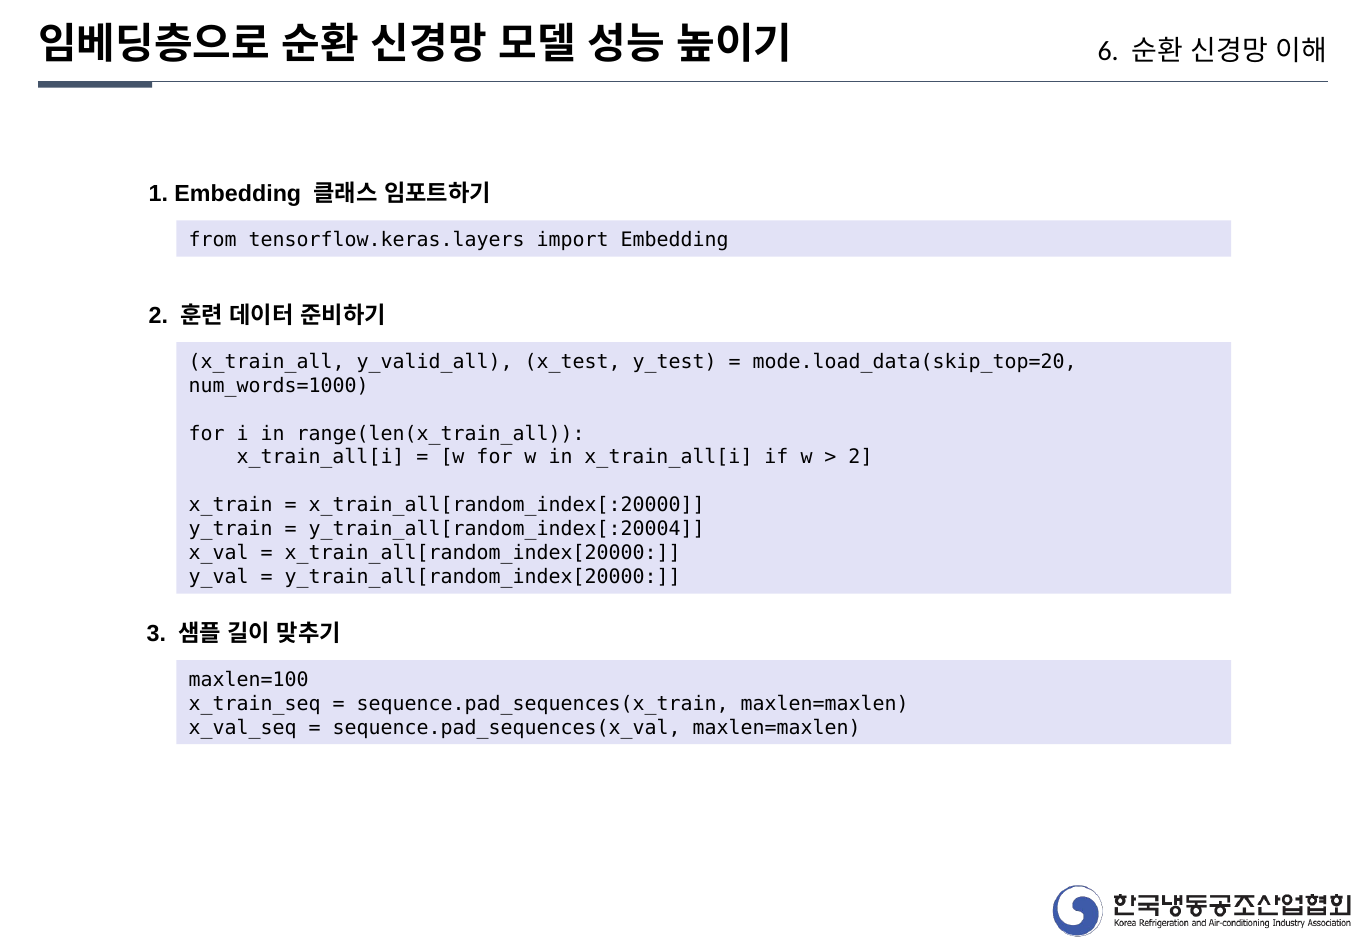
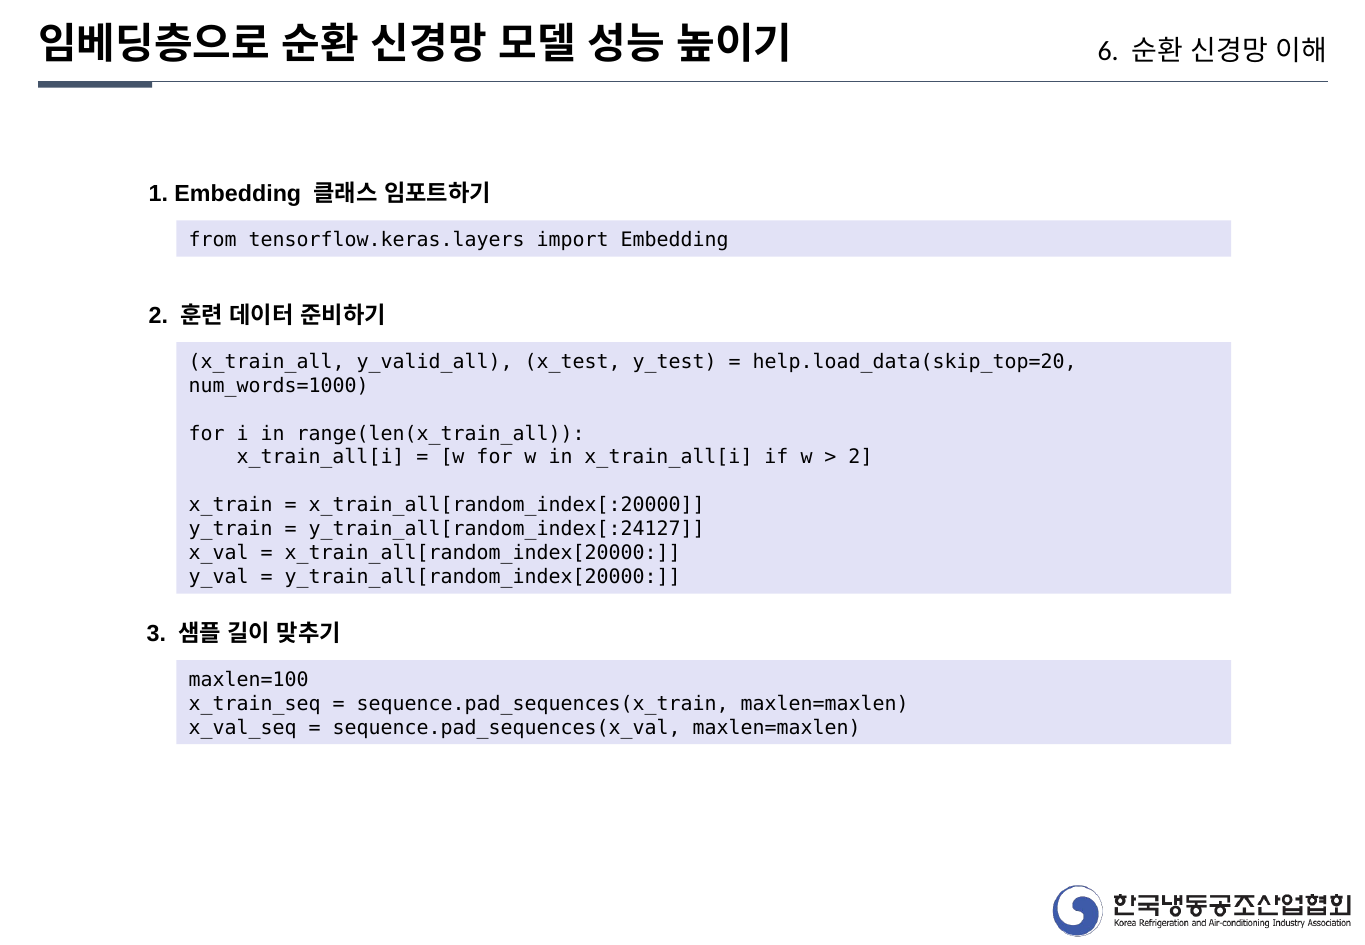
mode.load_data(skip_top=20: mode.load_data(skip_top=20 -> help.load_data(skip_top=20 (915, 362)
y_train_all[random_index[:20004: y_train_all[random_index[:20004 -> y_train_all[random_index[:24127 (507, 529)
